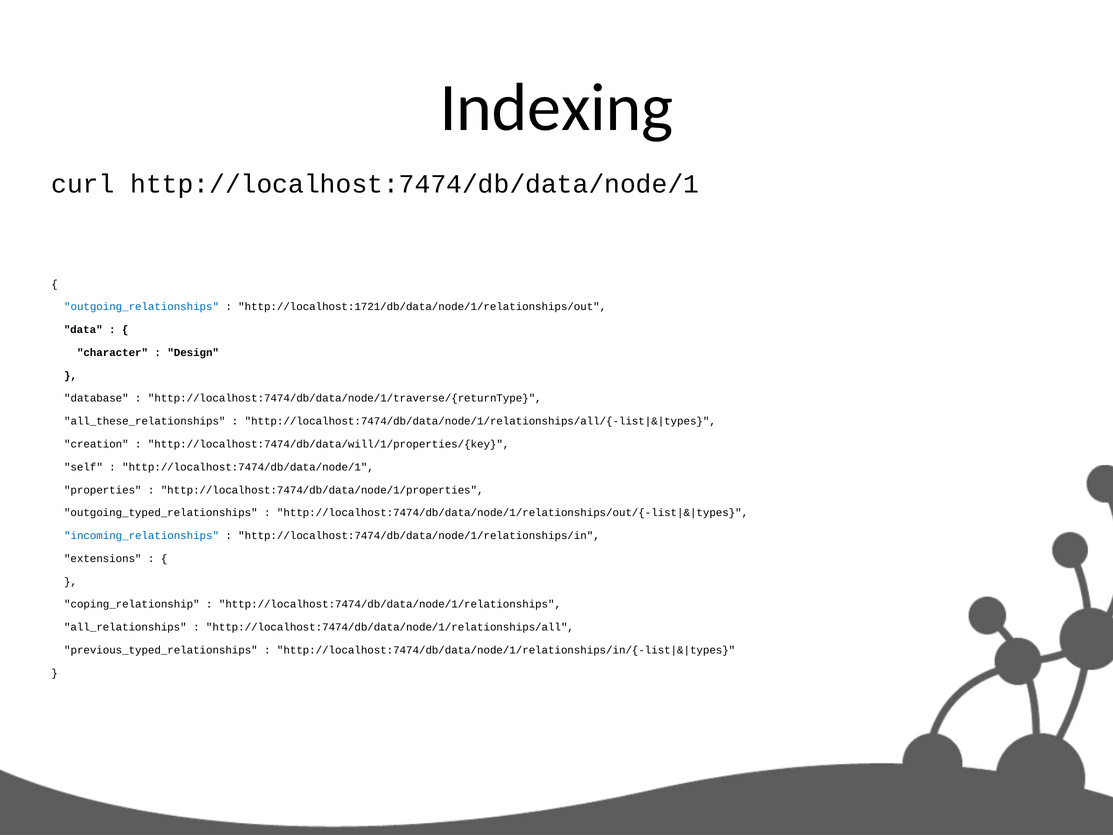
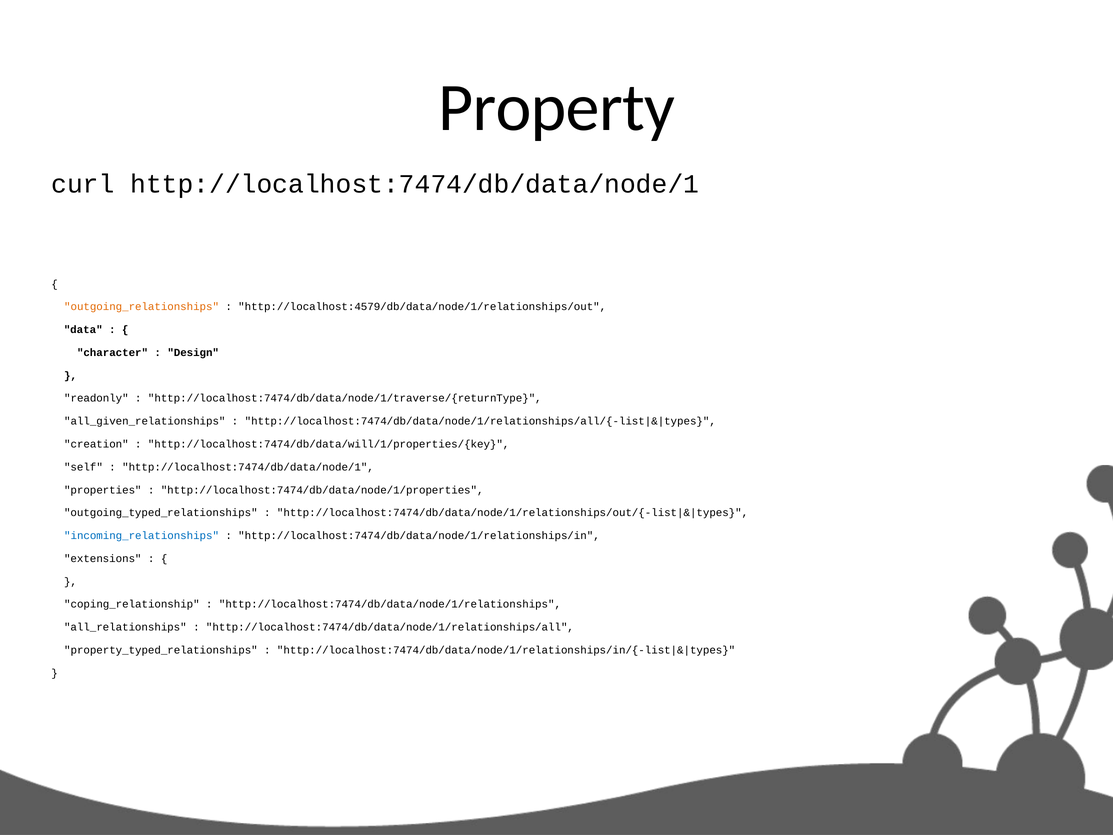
Indexing: Indexing -> Property (557, 108)
outgoing_relationships colour: blue -> orange (142, 307)
http://localhost:1721/db/data/node/1/relationships/out: http://localhost:1721/db/data/node/1/relationships/out -> http://localhost:4579/db/data/node/1/relationships/out (422, 307)
database: database -> readonly (96, 398)
all_these_relationships: all_these_relationships -> all_given_relationships (145, 421)
previous_typed_relationships: previous_typed_relationships -> property_typed_relationships (161, 650)
